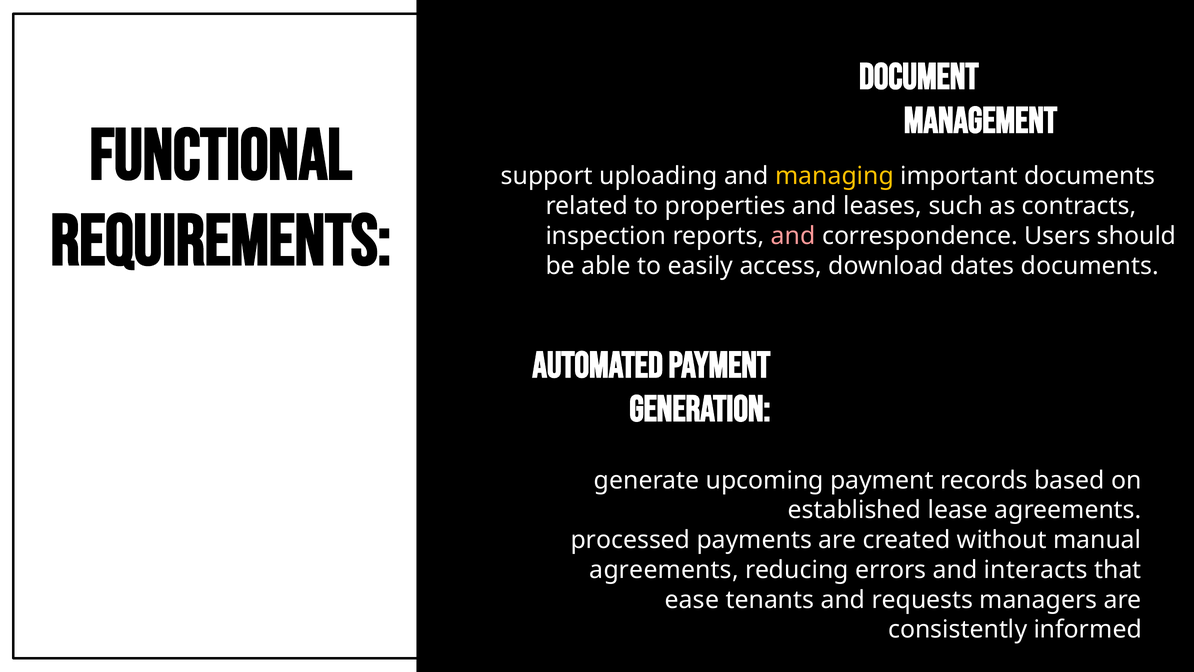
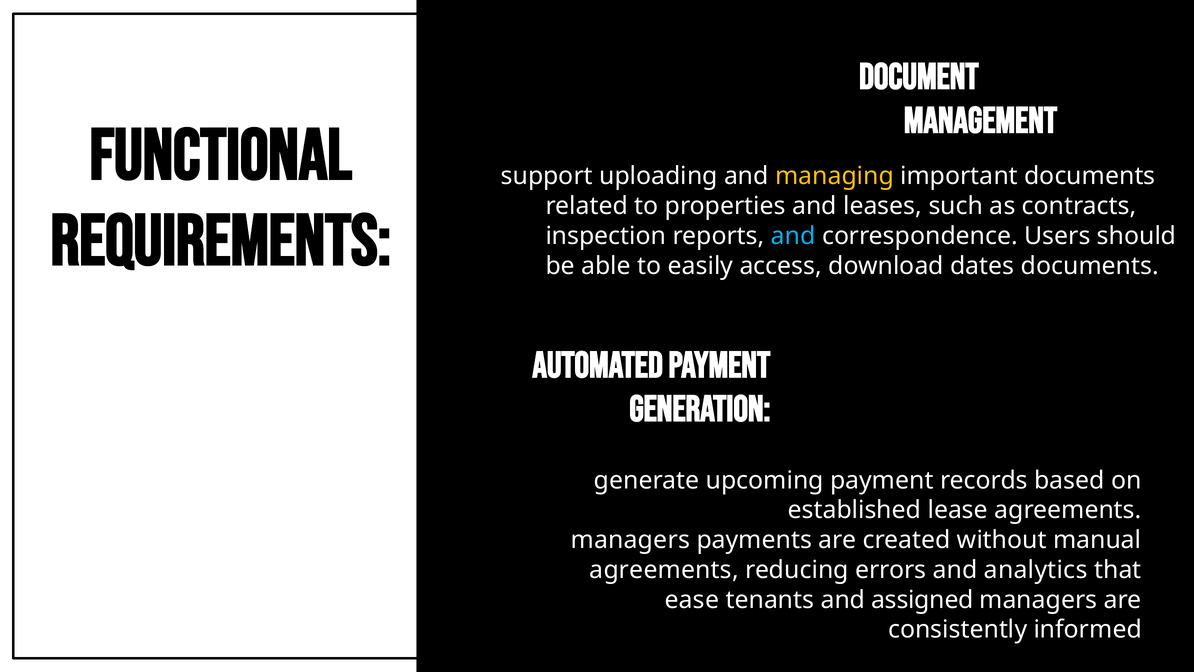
and colour: pink -> light blue (793, 236)
processed: processed -> managers (630, 540)
interacts: interacts -> analytics (1036, 570)
requests: requests -> assigned (922, 600)
